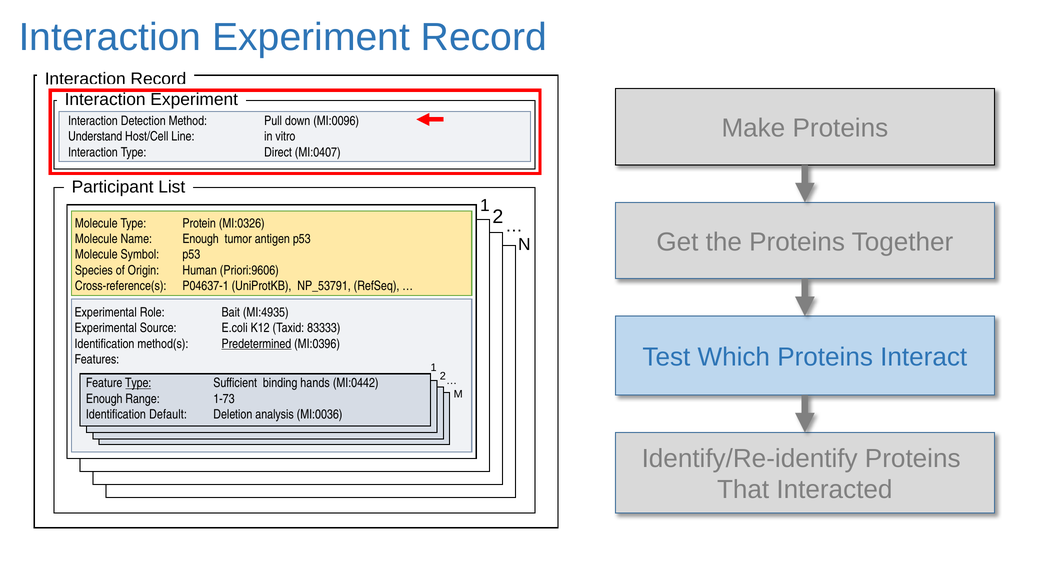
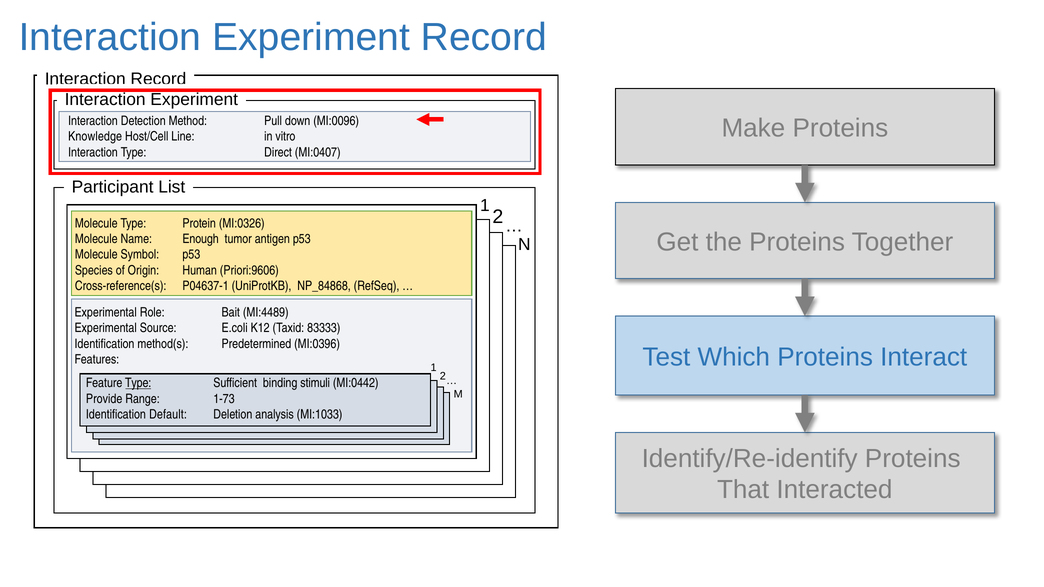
Understand: Understand -> Knowledge (95, 137)
NP_53791: NP_53791 -> NP_84868 (324, 286)
MI:4935: MI:4935 -> MI:4489 (266, 313)
Predetermined underline: present -> none (256, 344)
hands: hands -> stimuli (315, 383)
Enough: Enough -> Provide (104, 399)
MI:0036: MI:0036 -> MI:1033 (320, 415)
